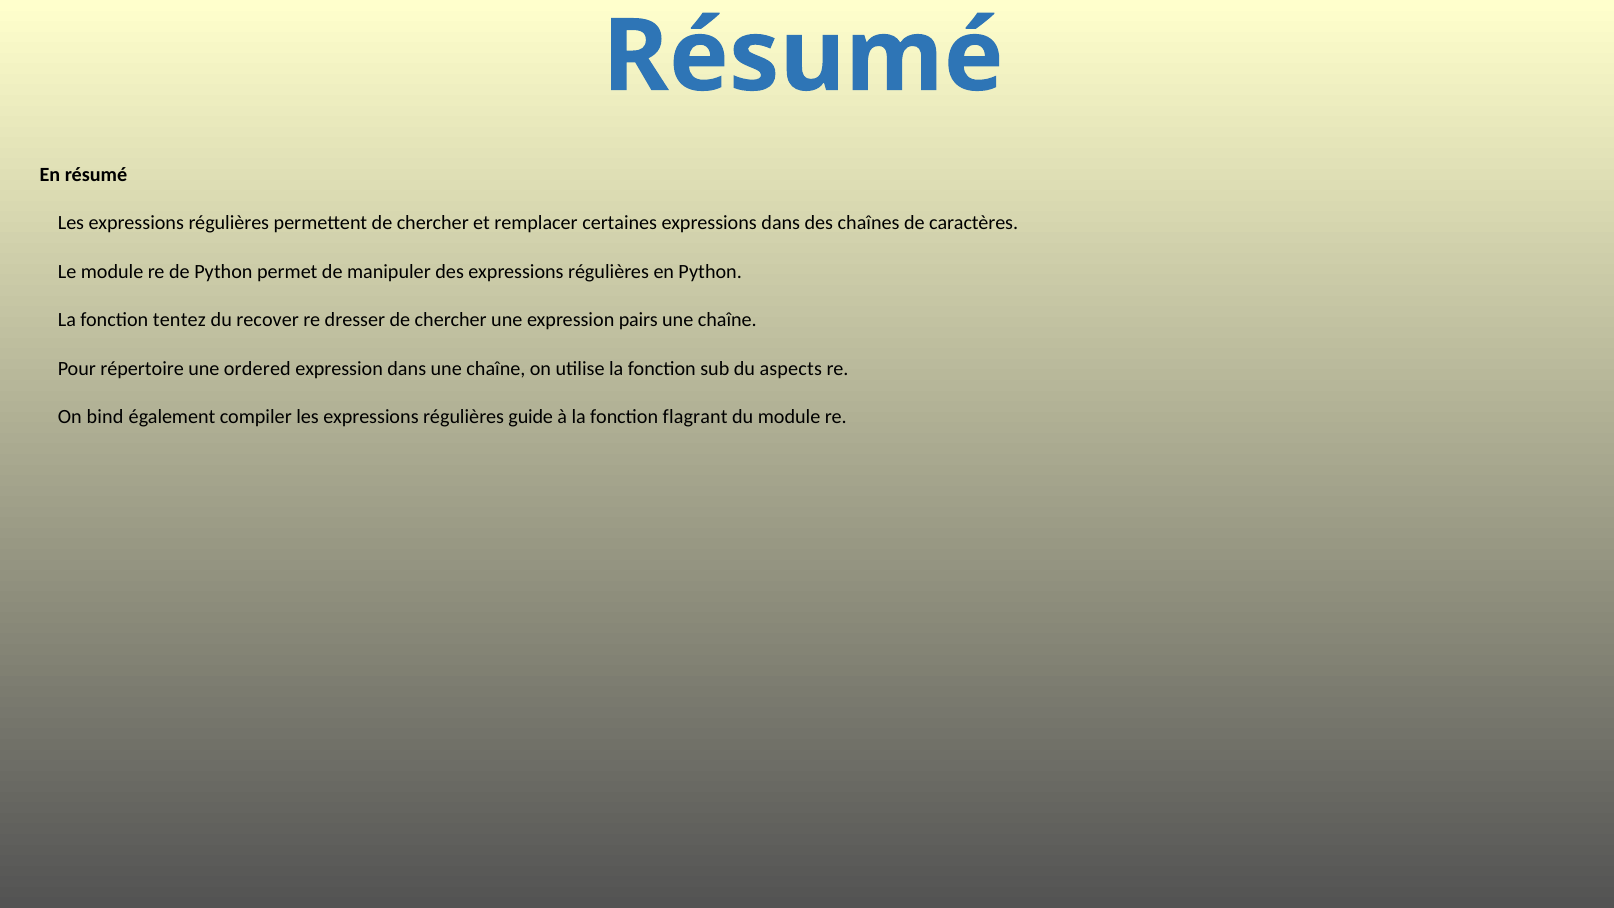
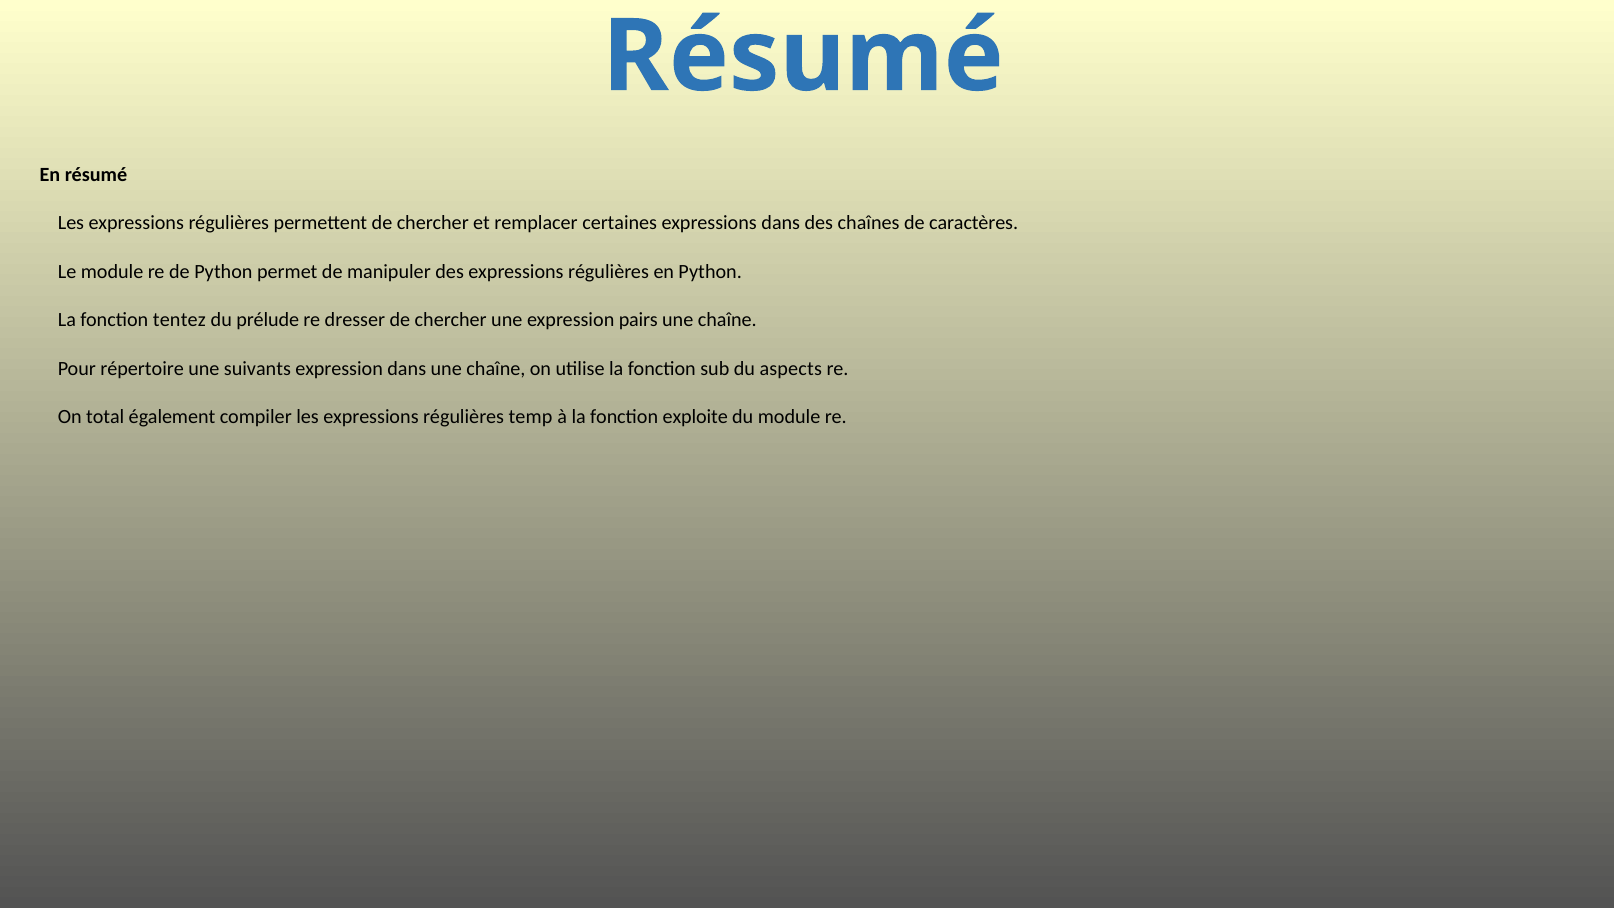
recover: recover -> prélude (268, 320)
ordered: ordered -> suivants (257, 368)
bind: bind -> total (105, 417)
guide: guide -> temp (531, 417)
flagrant: flagrant -> exploite (695, 417)
